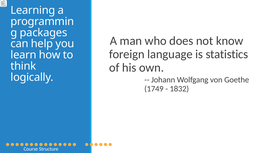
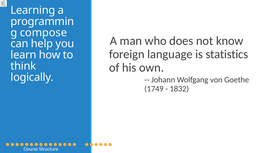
packages: packages -> compose (43, 33)
